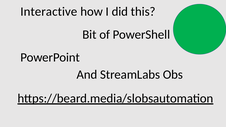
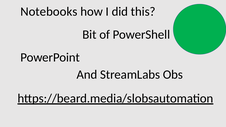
Interactive: Interactive -> Notebooks (49, 12)
